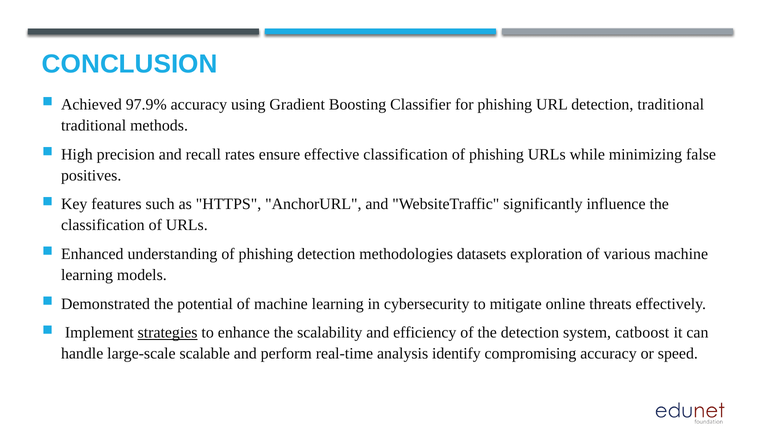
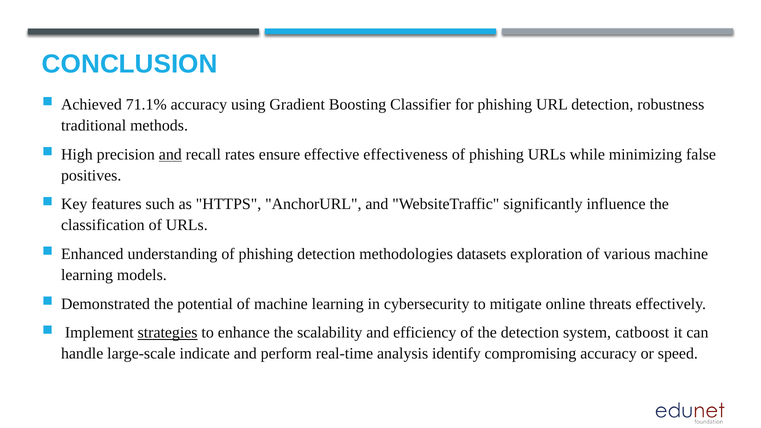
97.9%: 97.9% -> 71.1% (146, 105)
detection traditional: traditional -> robustness (671, 105)
and underline: none -> present (170, 154)
effective classification: classification -> effectiveness (406, 154)
scalable: scalable -> indicate (205, 354)
